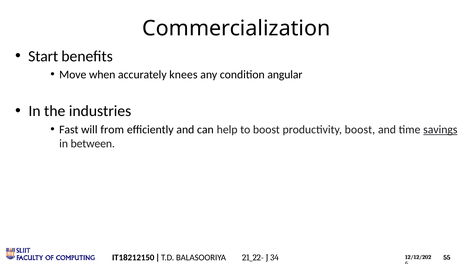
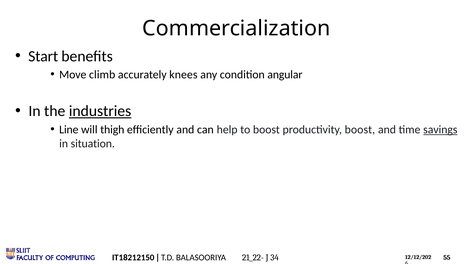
when: when -> climb (102, 75)
industries underline: none -> present (100, 111)
Fast: Fast -> Line (69, 129)
from: from -> thigh (112, 129)
between: between -> situation (93, 143)
